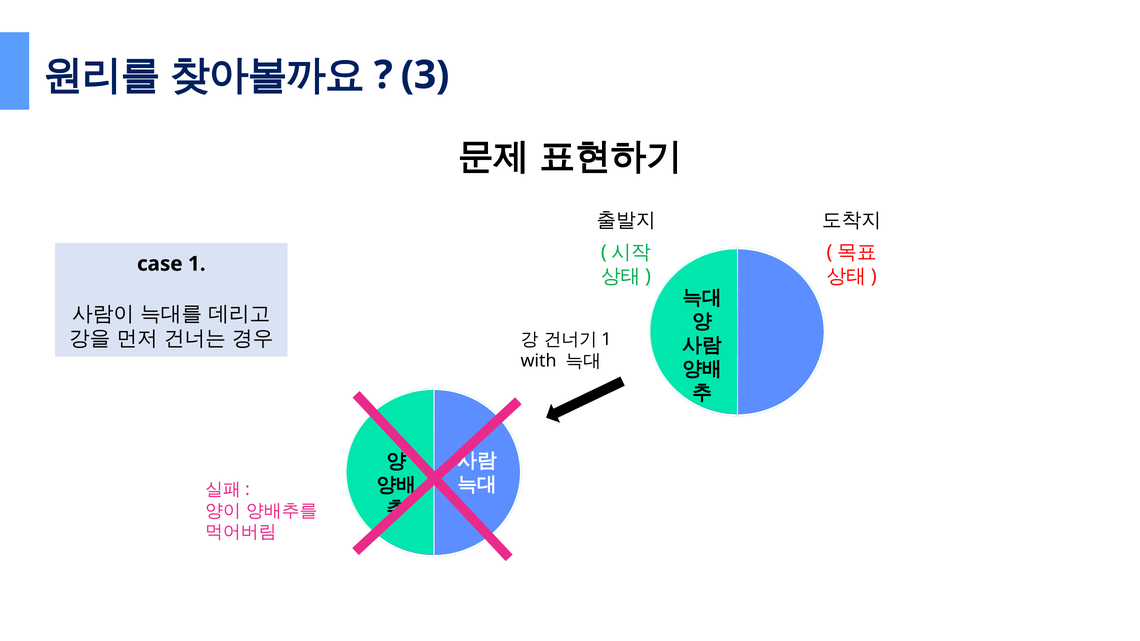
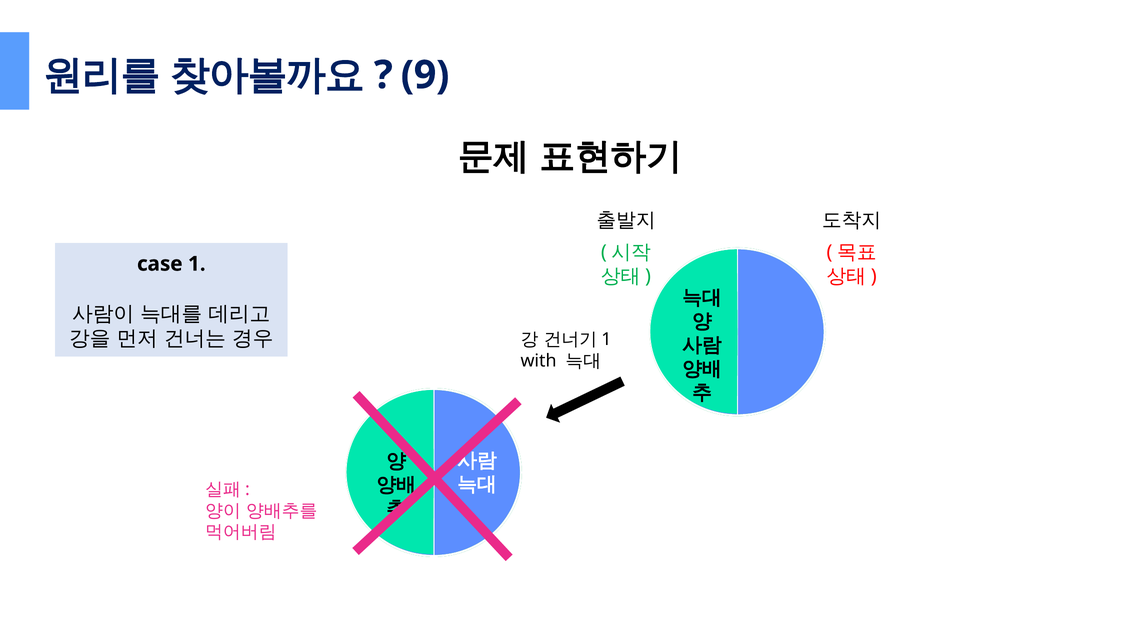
3: 3 -> 9 (425, 75)
